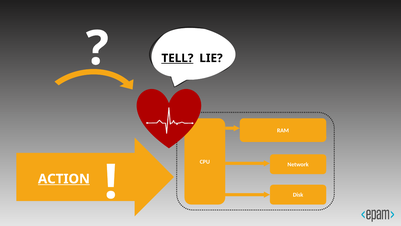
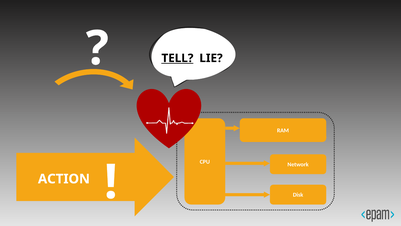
ACTION underline: present -> none (64, 179)
